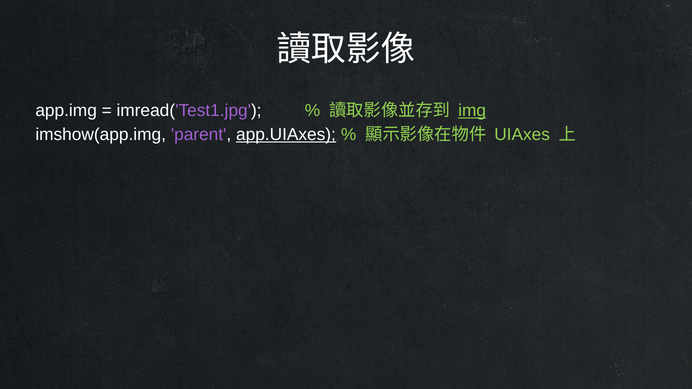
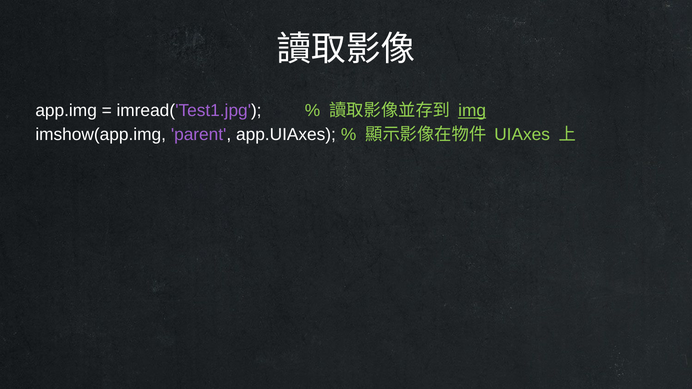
app.UIAxes underline: present -> none (286, 135)
